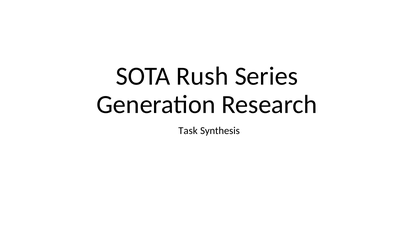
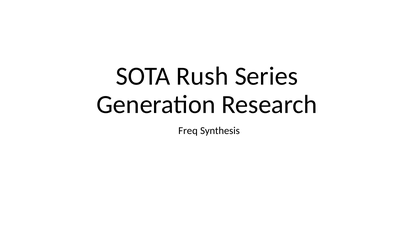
Task: Task -> Freq (188, 131)
